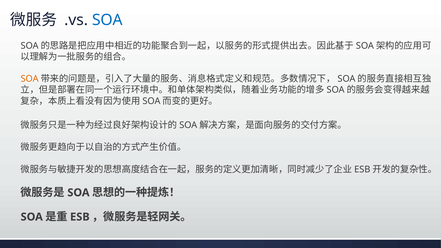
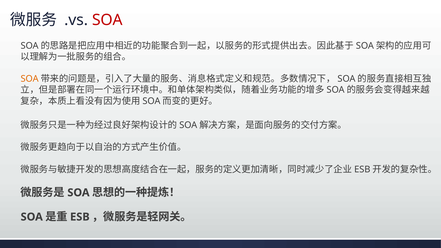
SOA colour: blue -> red (107, 20)
